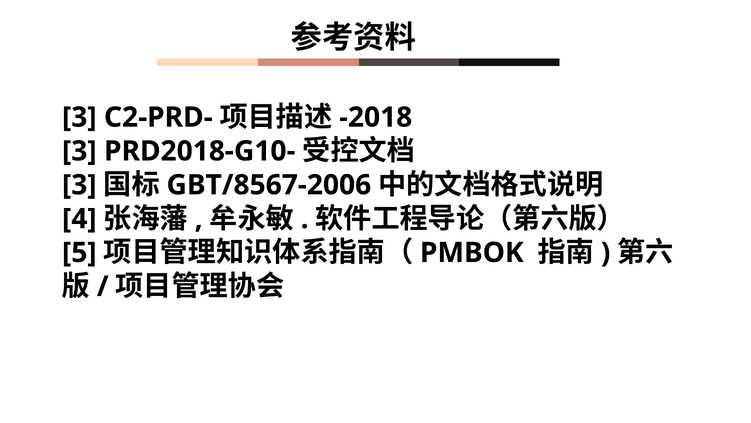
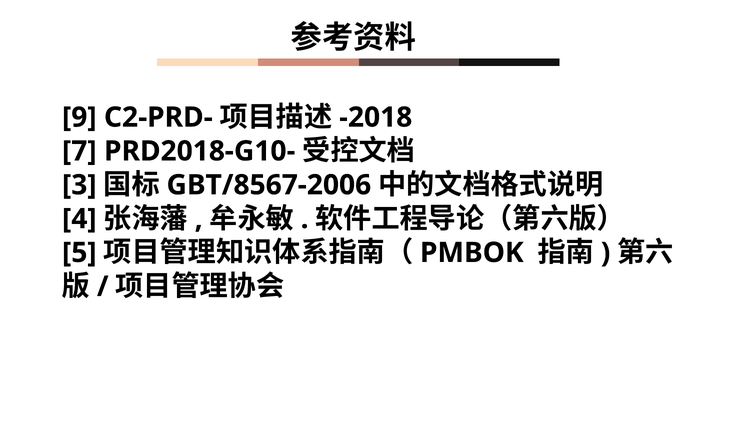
3: 3 -> 9 (79, 117)
3: 3 -> 7 (79, 151)
